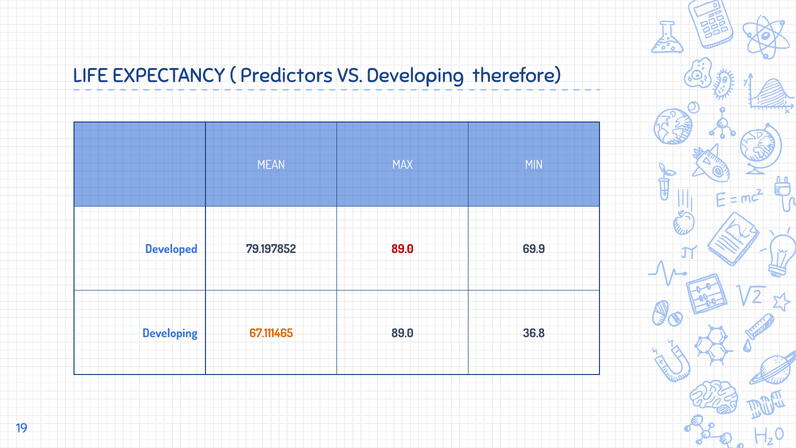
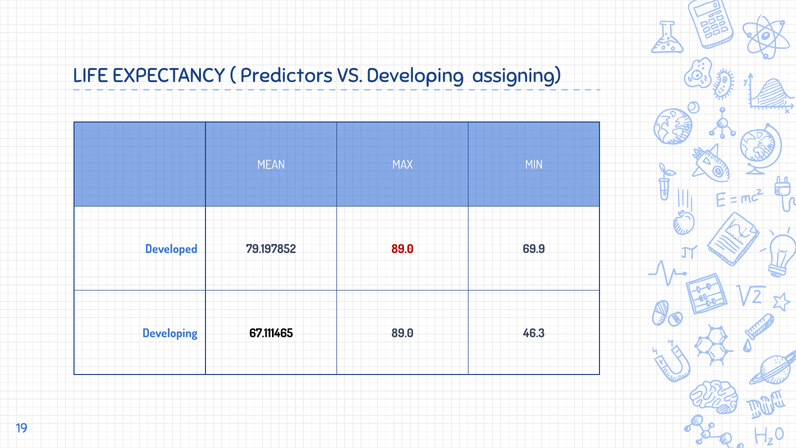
therefore: therefore -> assigning (517, 76)
67.111465 colour: orange -> black (271, 333)
36.8: 36.8 -> 46.3 (534, 333)
